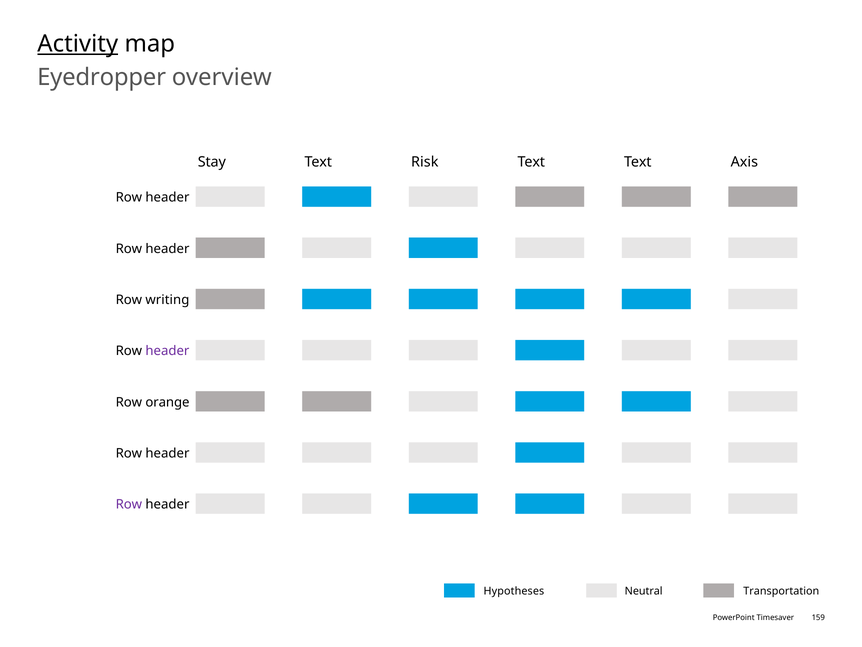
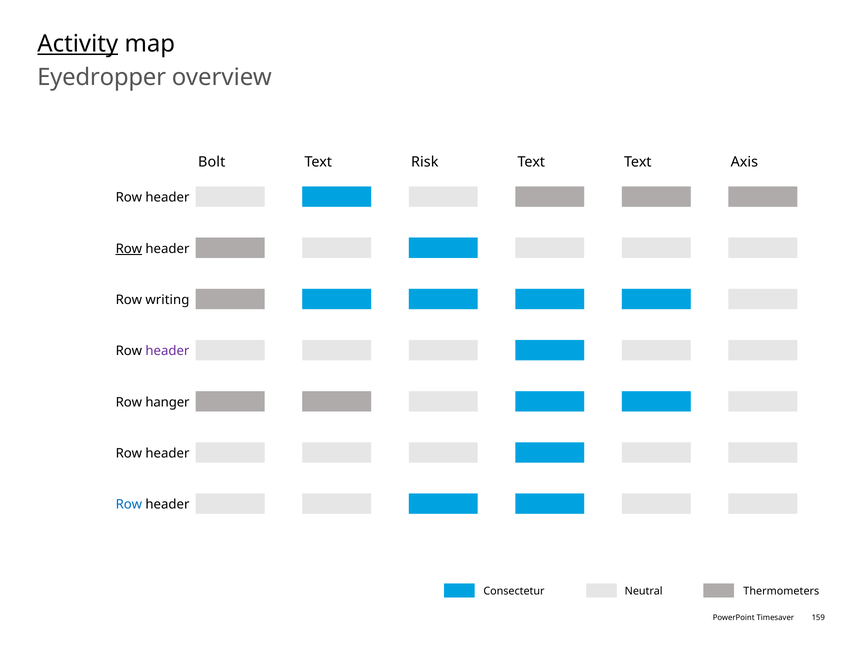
Stay: Stay -> Bolt (212, 162)
Row underline: none -> present (129, 249)
orange: orange -> hanger (167, 402)
Row colour: purple -> blue (129, 504)
Hypotheses: Hypotheses -> Consectetur (514, 591)
Transportation: Transportation -> Thermometers (781, 591)
